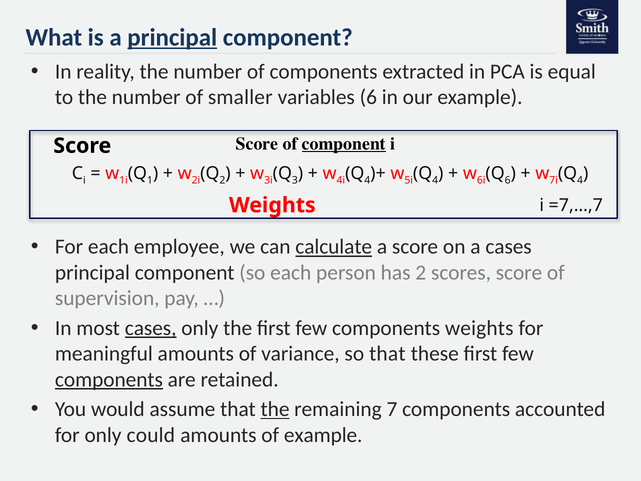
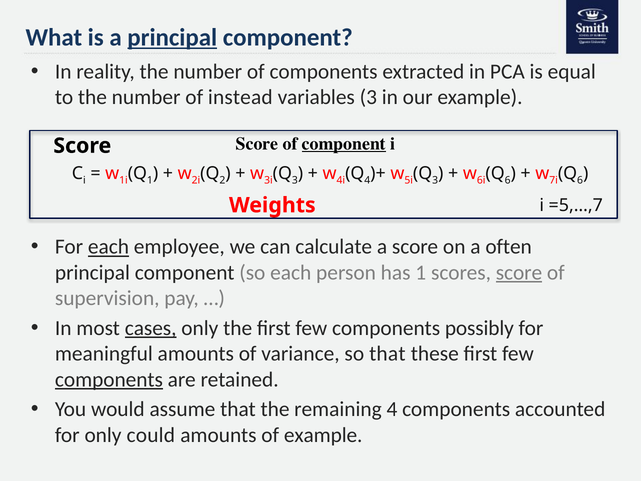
smaller: smaller -> instead (240, 97)
variables 6: 6 -> 3 (368, 97)
4: 4 -> 3 (435, 180)
4: 4 -> 6 (580, 180)
=7,…,7: =7,…,7 -> =5,…,7 (576, 205)
each underline: none -> present (108, 247)
calculate underline: present -> none (334, 247)
a cases: cases -> often (509, 247)
has 2: 2 -> 1 (421, 272)
score underline: none -> present (519, 272)
components weights: weights -> possibly (479, 328)
the underline: present -> none (275, 409)
remaining 7: 7 -> 4 (392, 409)
